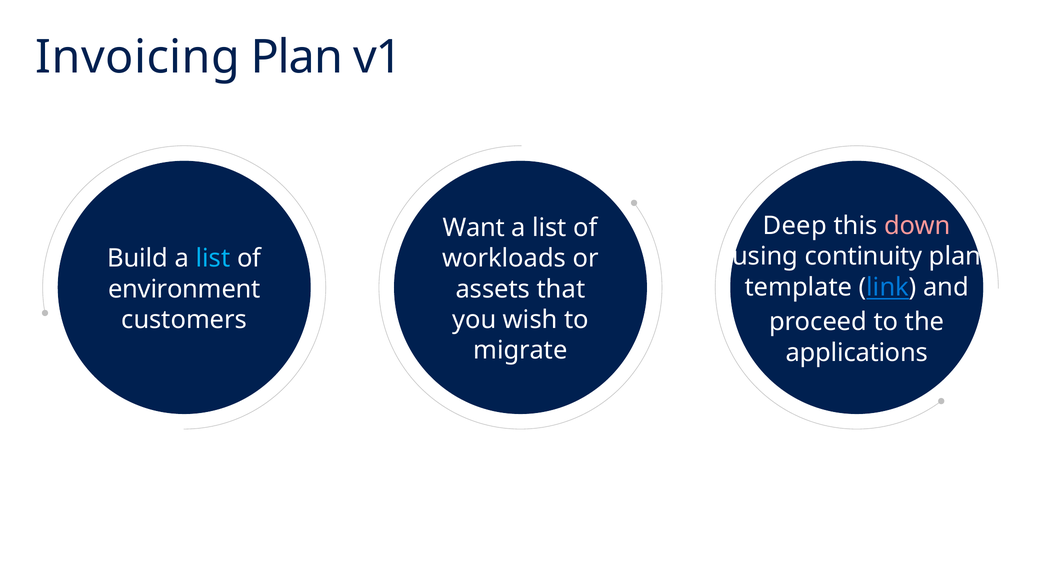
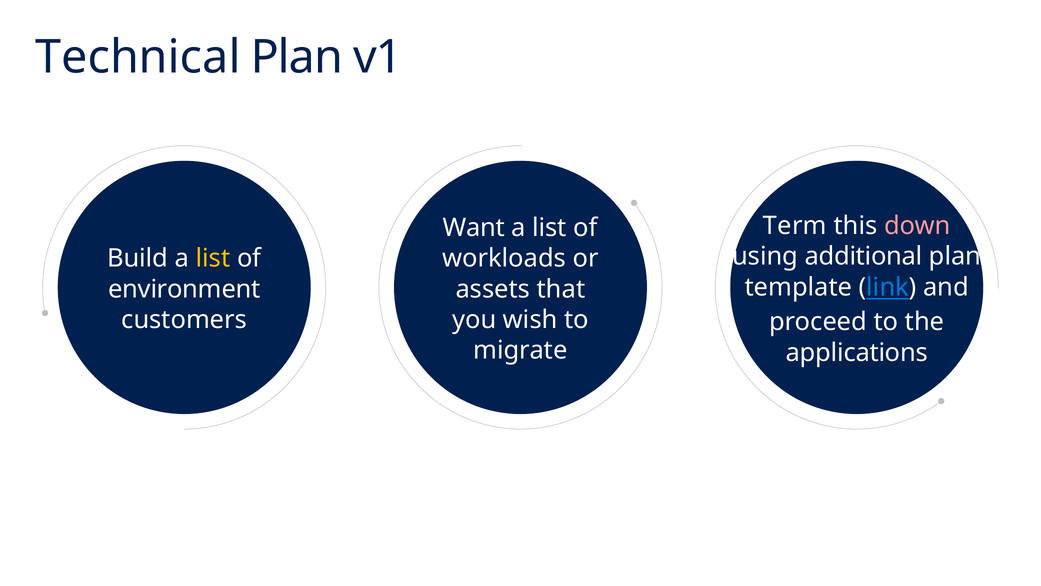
Invoicing: Invoicing -> Technical (138, 57)
Deep: Deep -> Term (795, 226)
continuity: continuity -> additional (864, 256)
list colour: light blue -> yellow (213, 258)
